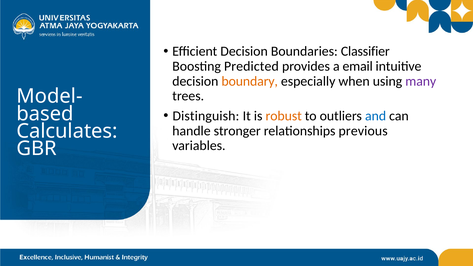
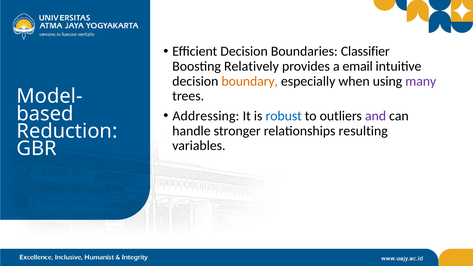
Predicted: Predicted -> Relatively (251, 66)
Distinguish: Distinguish -> Addressing (206, 116)
robust colour: orange -> blue (284, 116)
and colour: blue -> purple (376, 116)
previous: previous -> resulting (363, 131)
Calculates: Calculates -> Reduction (67, 131)
